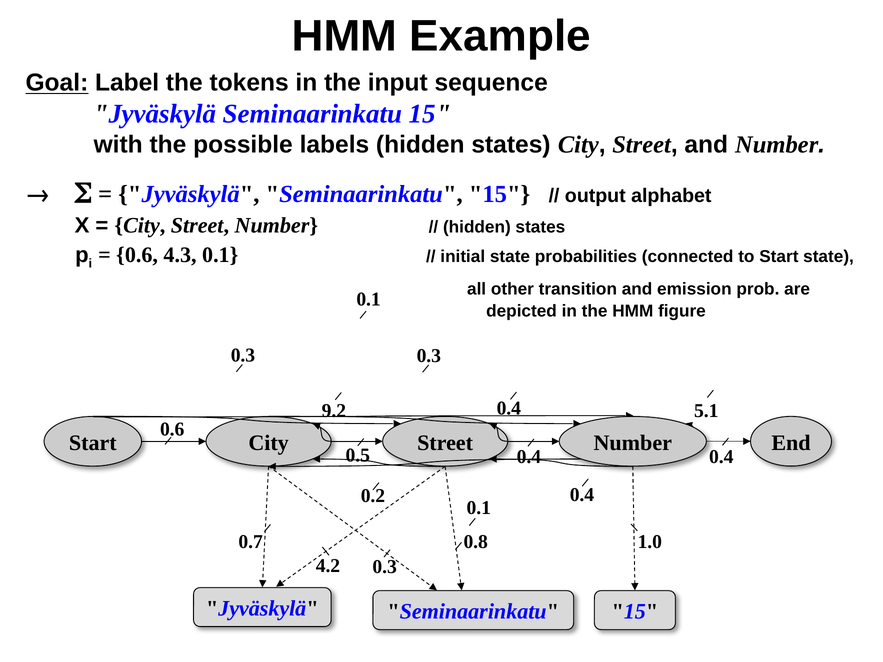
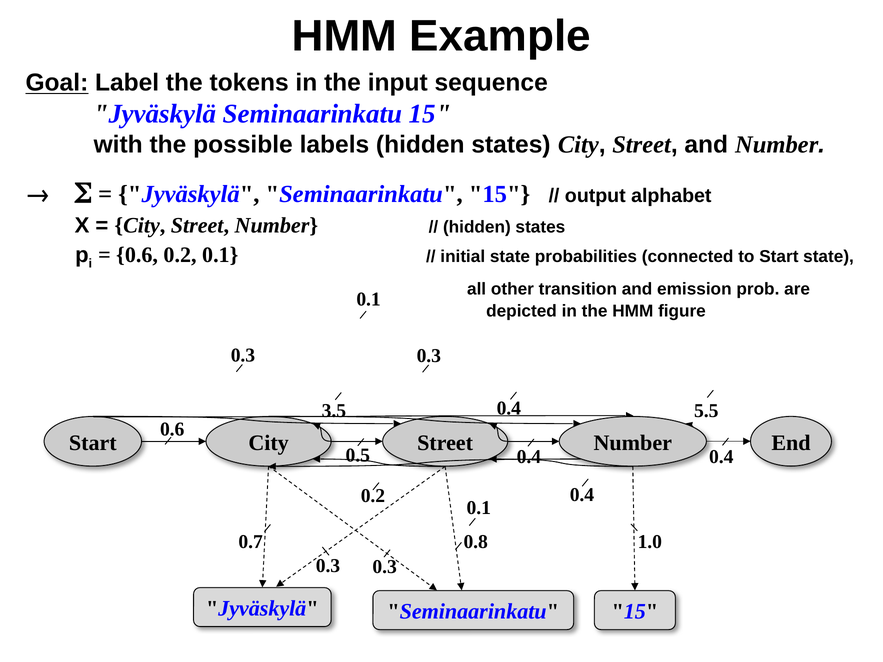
0.6 4.3: 4.3 -> 0.2 (180, 255)
9.2: 9.2 -> 3.5 (334, 411)
5.1: 5.1 -> 5.5 (706, 411)
4.2: 4.2 -> 0.3 (328, 566)
